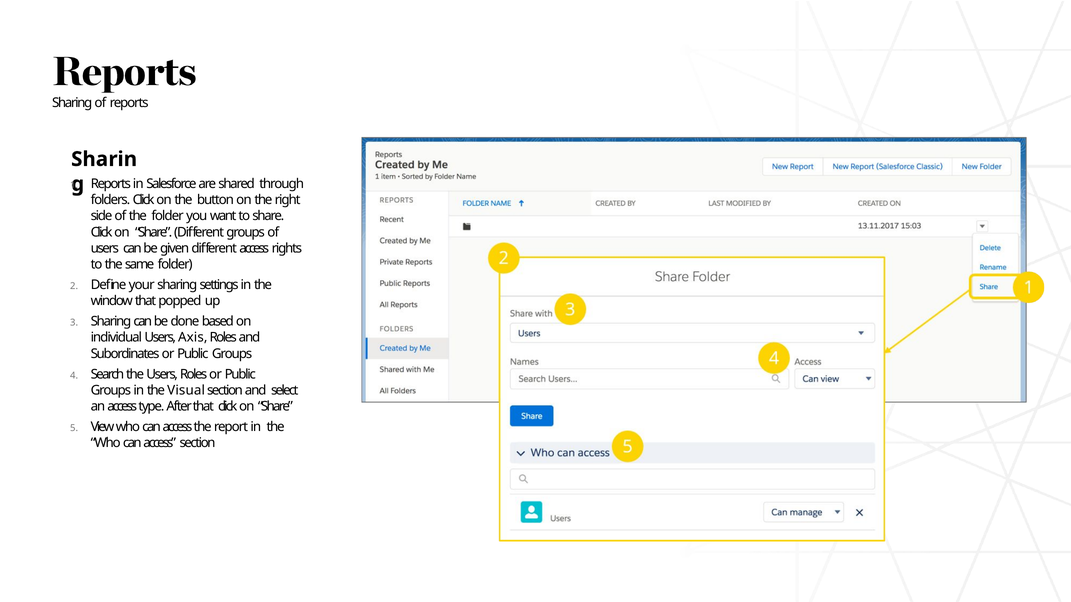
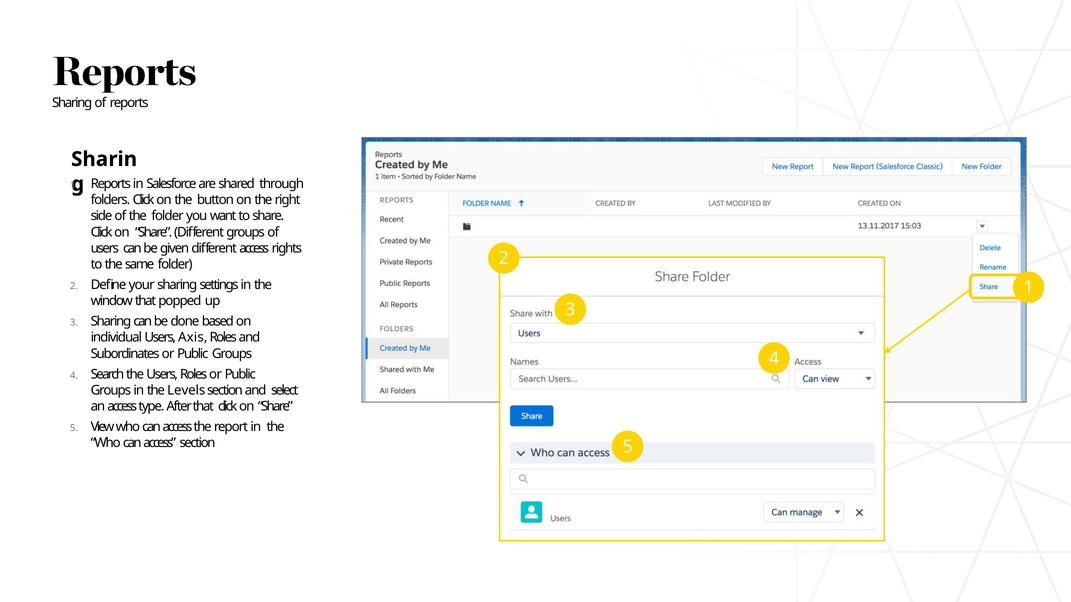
Visual: Visual -> Levels (186, 391)
